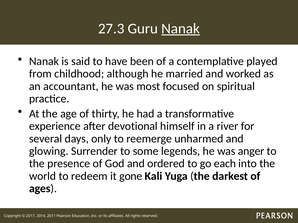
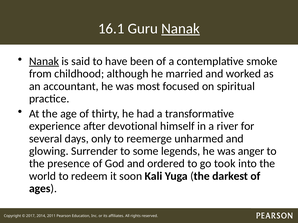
27.3: 27.3 -> 16.1 (111, 29)
Nanak underline: none -> present (44, 61)
played: played -> smoke (262, 61)
each: each -> took (225, 164)
gone: gone -> soon (131, 176)
